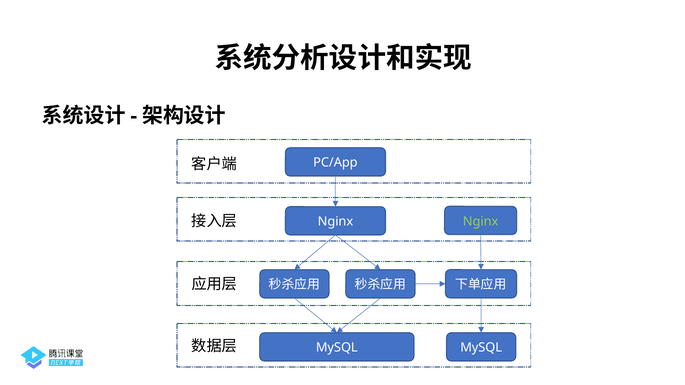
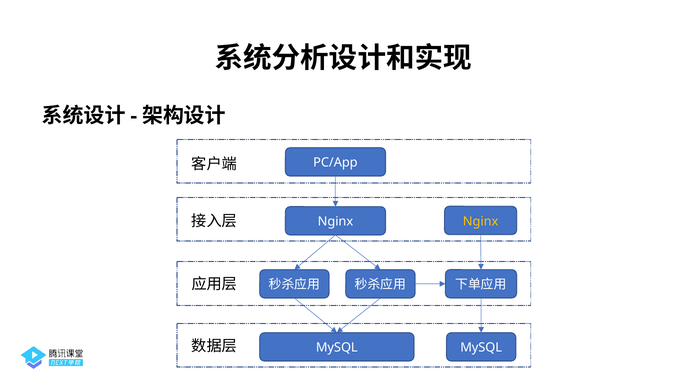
Nginx colour: light green -> yellow (481, 221)
